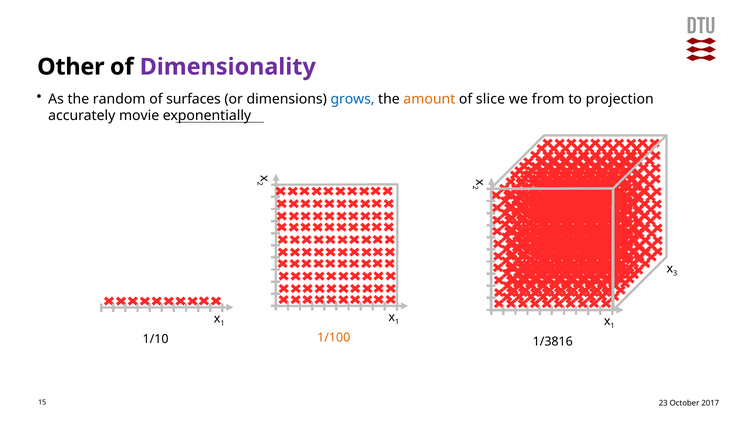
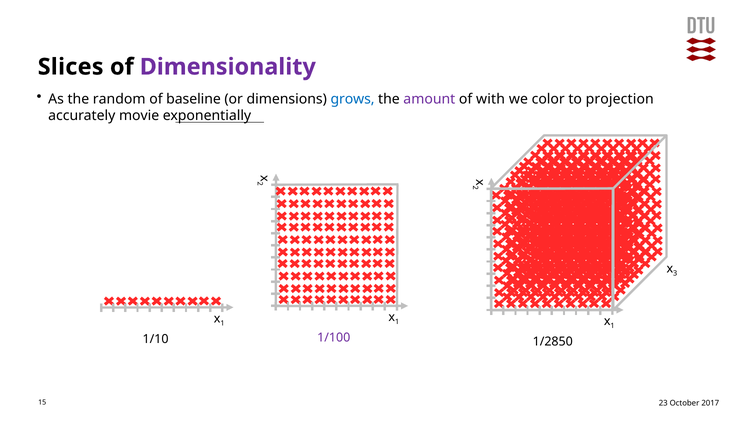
Other: Other -> Slices (71, 67)
surfaces: surfaces -> baseline (194, 99)
amount colour: orange -> purple (429, 99)
slice: slice -> with (491, 99)
from: from -> color (548, 99)
1/100 colour: orange -> purple (334, 338)
1/3816: 1/3816 -> 1/2850 (553, 342)
